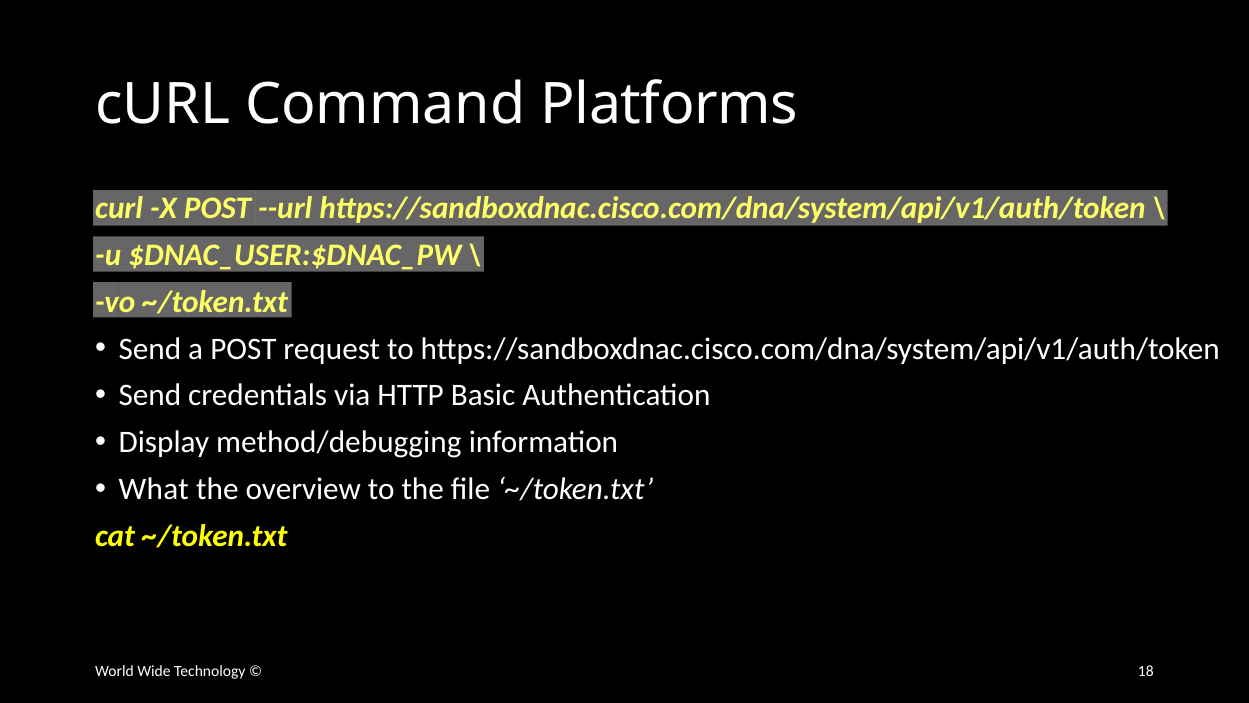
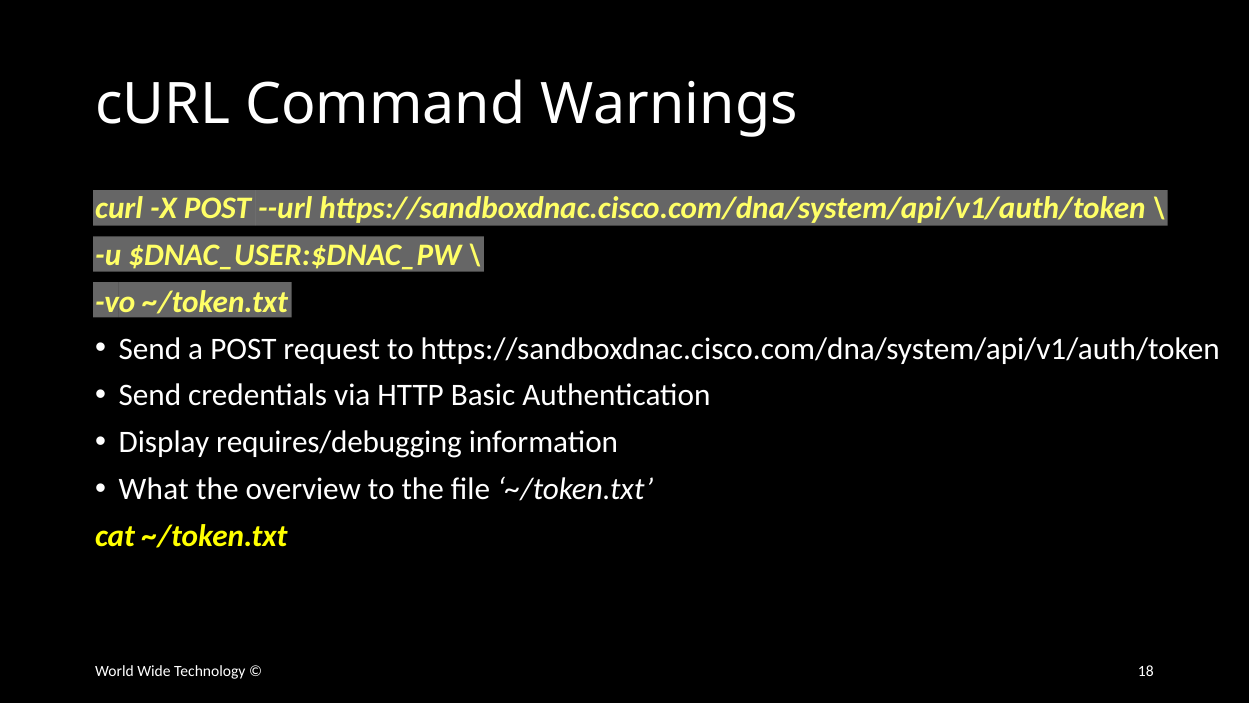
Platforms: Platforms -> Warnings (669, 105)
method/debugging: method/debugging -> requires/debugging (339, 442)
